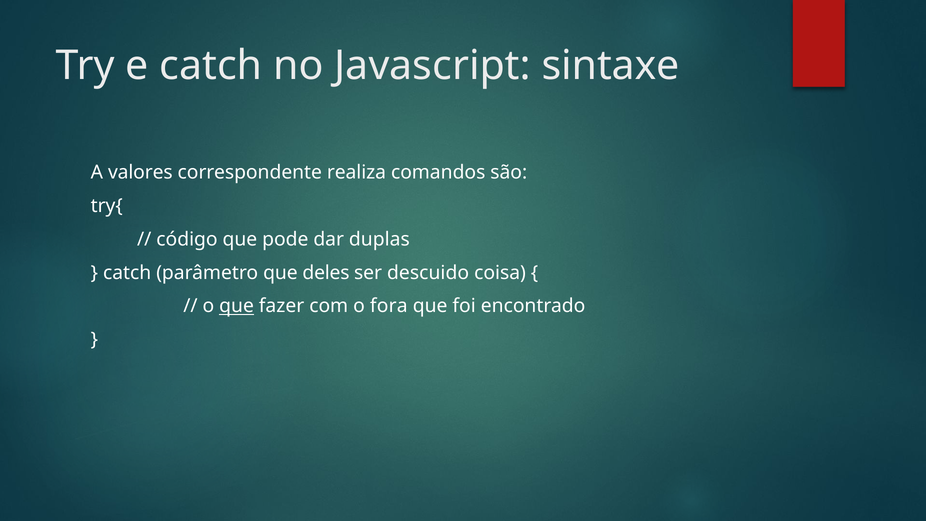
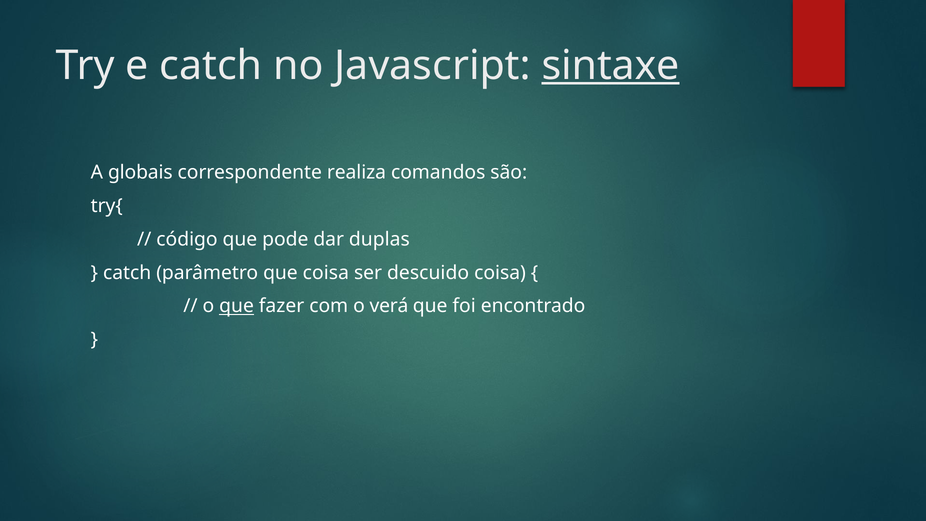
sintaxe underline: none -> present (611, 65)
valores: valores -> globais (140, 172)
que deles: deles -> coisa (326, 273)
fora: fora -> verá (389, 306)
